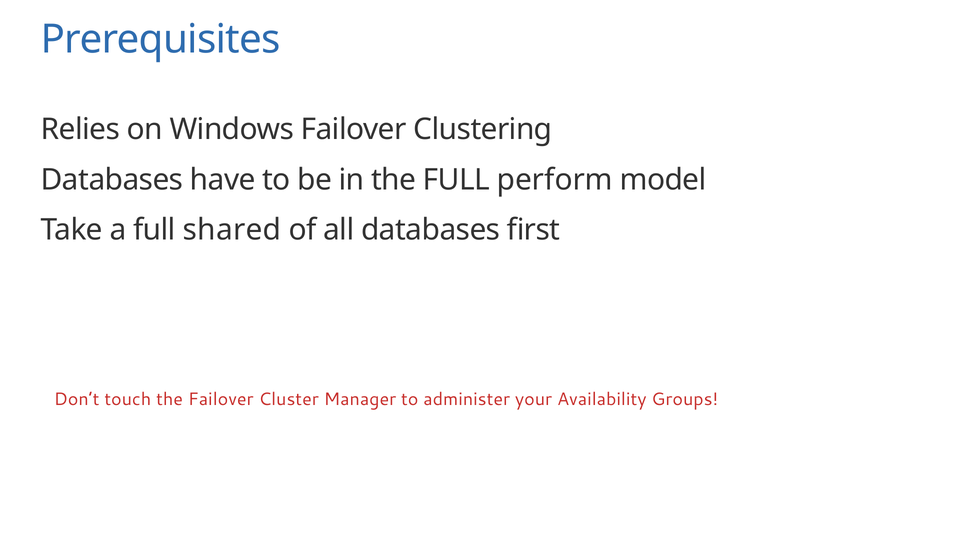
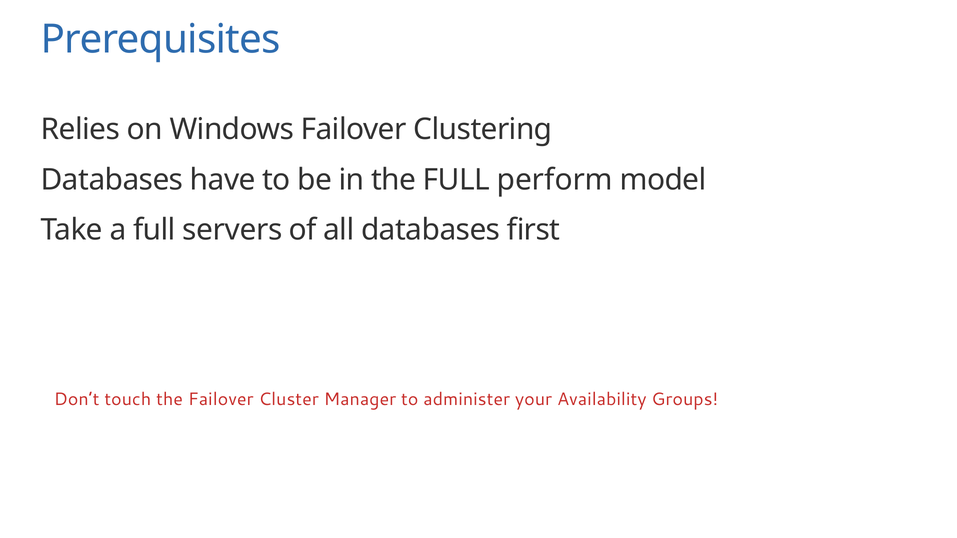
shared: shared -> servers (232, 230)
